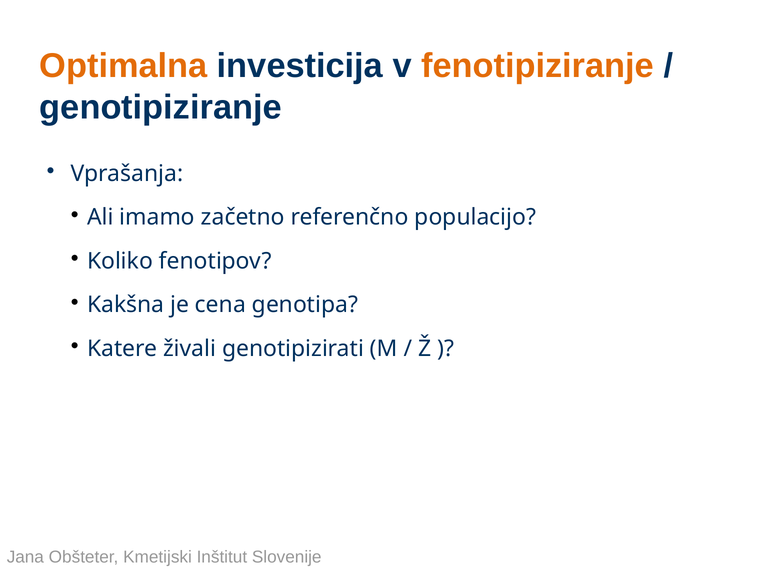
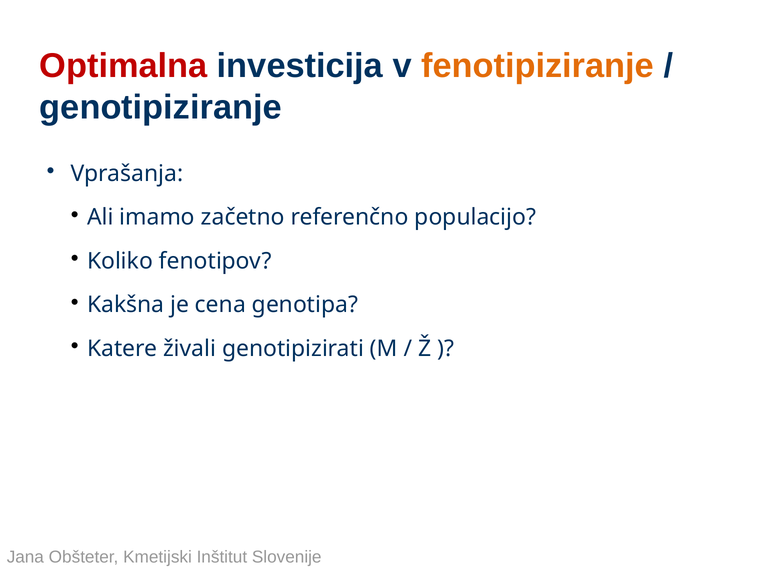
Optimalna colour: orange -> red (123, 66)
